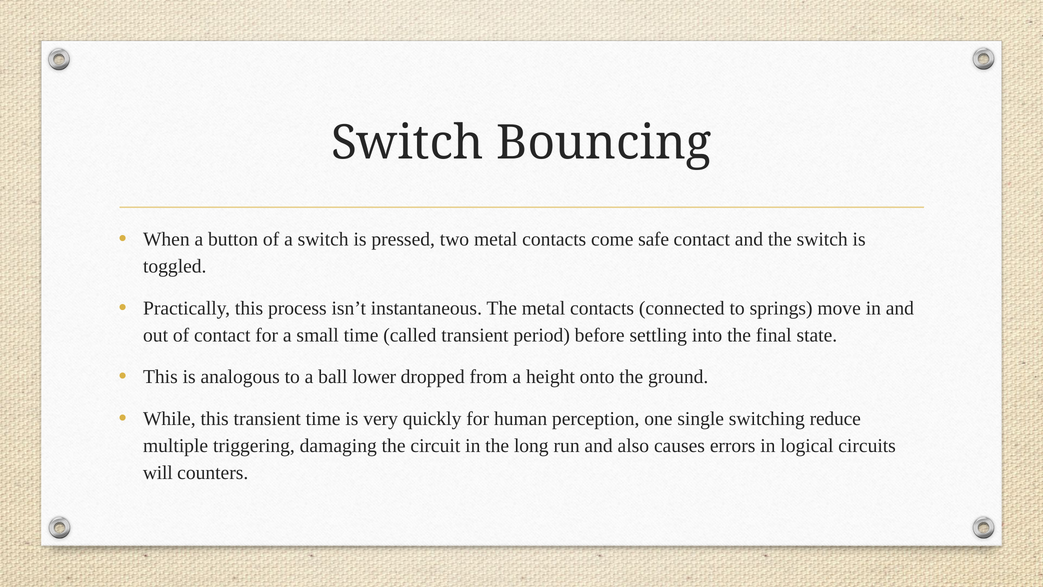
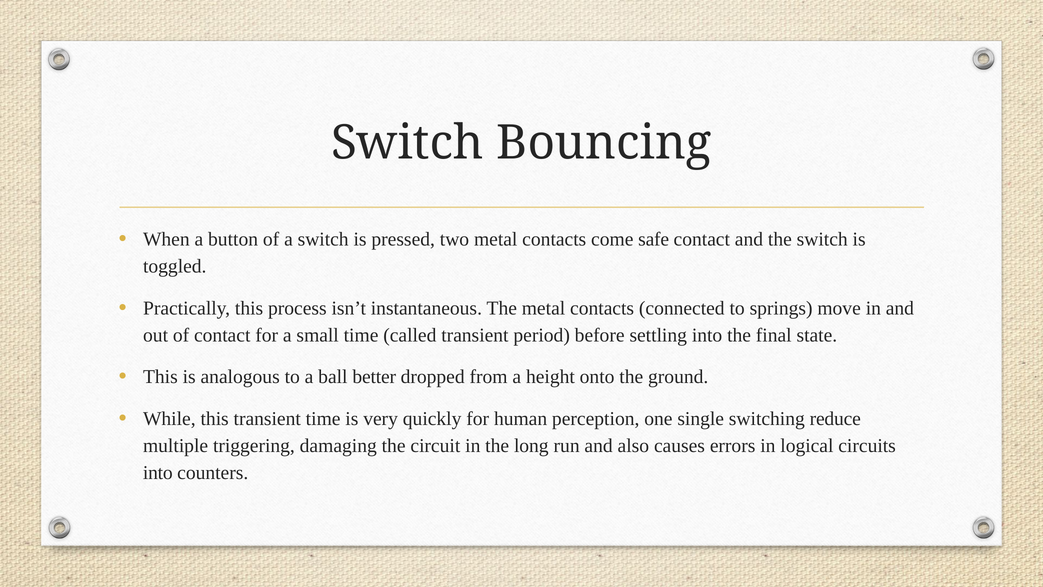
lower: lower -> better (374, 377)
will: will -> into (158, 473)
